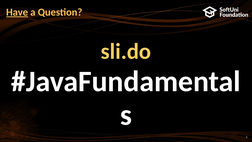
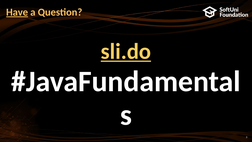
sli.do underline: none -> present (126, 51)
